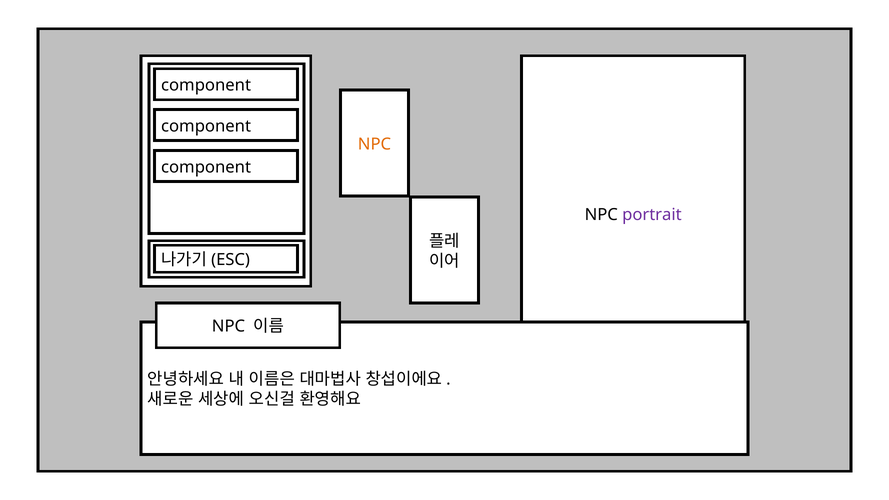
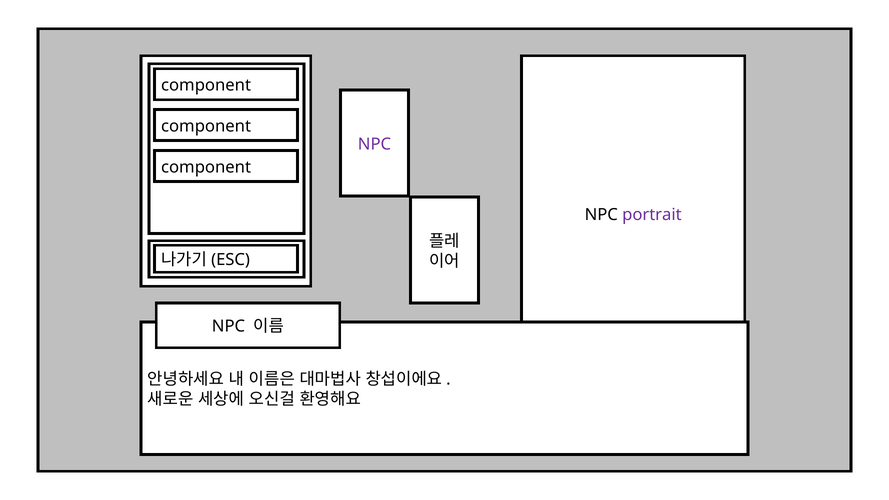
NPC colour: orange -> purple (374, 144)
